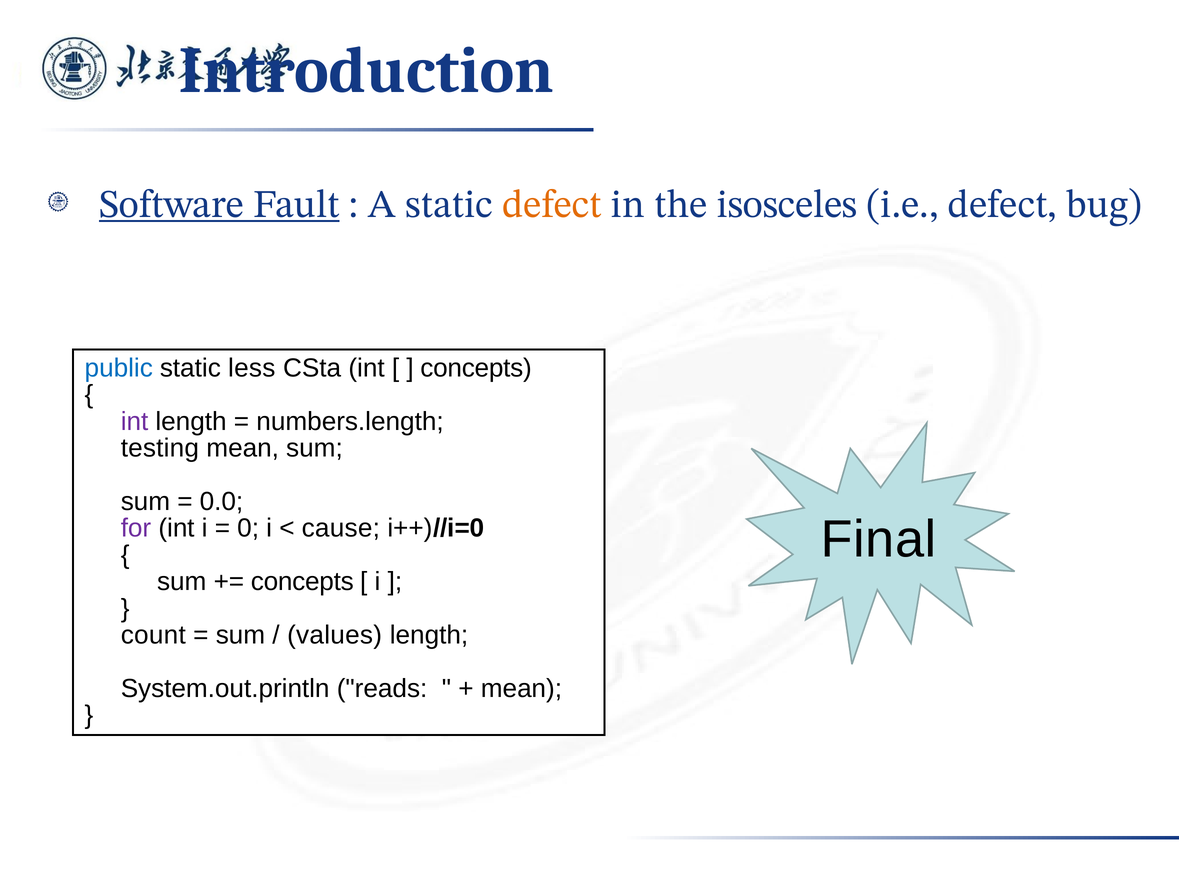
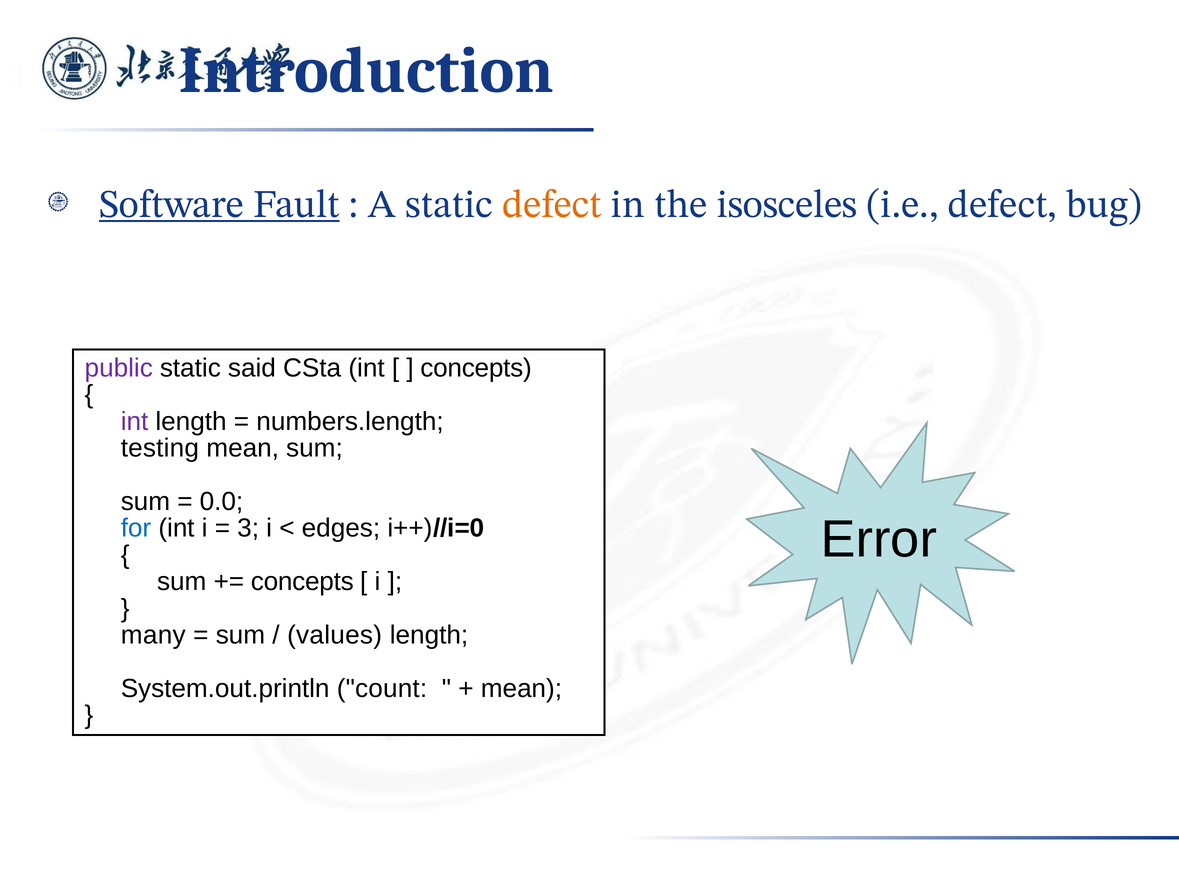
public colour: blue -> purple (119, 368)
less: less -> said (252, 368)
Final: Final -> Error (879, 539)
for colour: purple -> blue (136, 528)
0: 0 -> 3 (248, 528)
cause: cause -> edges (341, 528)
count: count -> many (153, 635)
reads: reads -> count (382, 688)
